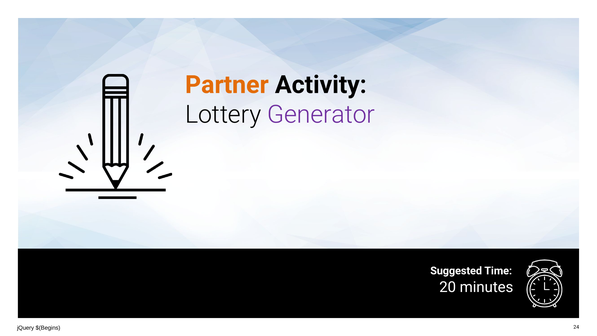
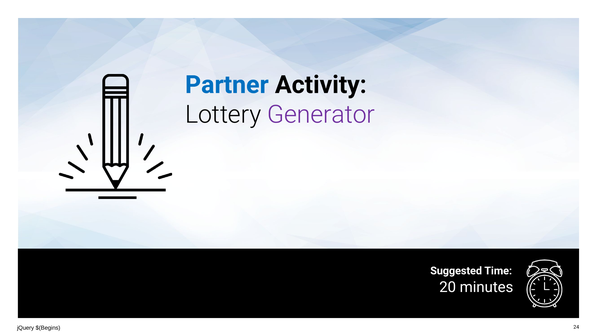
Partner colour: orange -> blue (227, 85)
